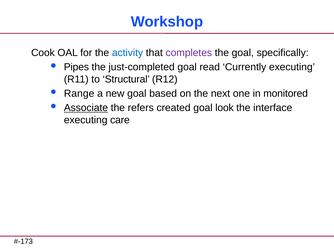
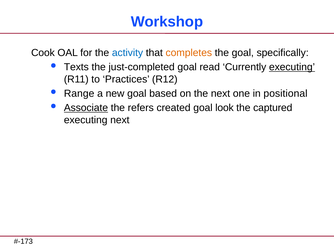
completes colour: purple -> orange (189, 53)
Pipes: Pipes -> Texts (76, 67)
executing underline: none -> present (292, 67)
Structural: Structural -> Practices (126, 80)
monitored: monitored -> positional (285, 94)
interface: interface -> captured (273, 108)
executing care: care -> next (120, 120)
